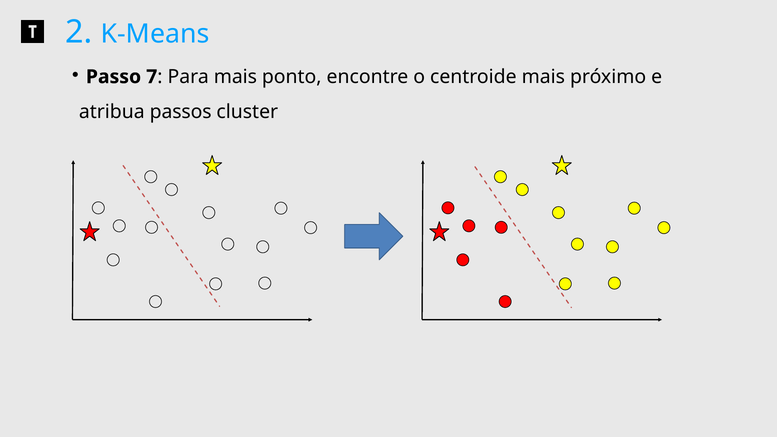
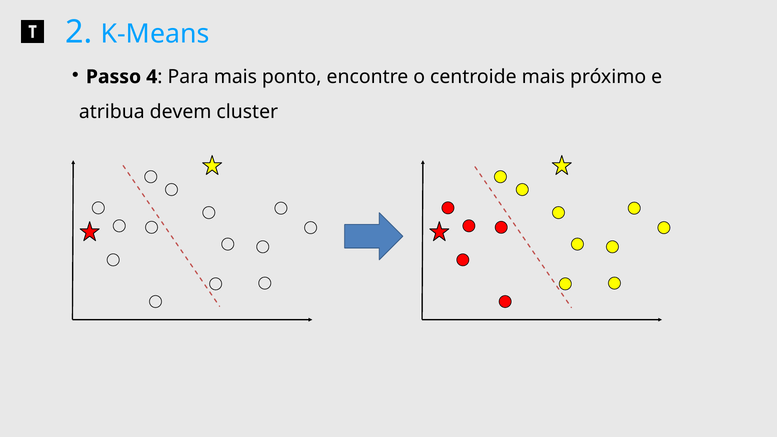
7: 7 -> 4 (152, 77)
passos: passos -> devem (181, 112)
